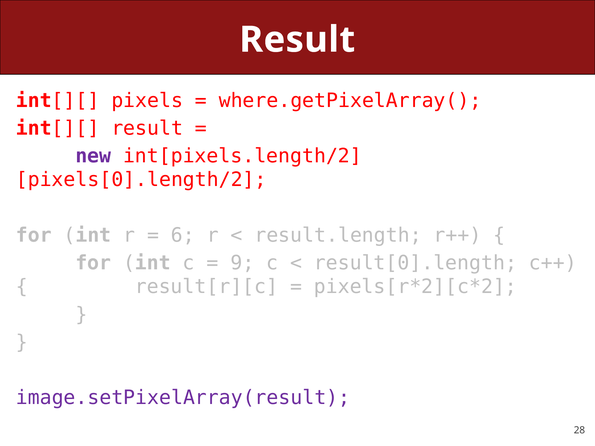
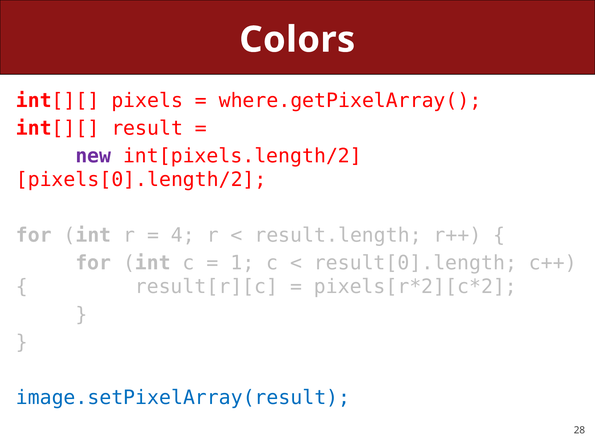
Result: Result -> Colors (297, 40)
6: 6 -> 4 (183, 235)
9: 9 -> 1 (242, 263)
image.setPixelArray(result colour: purple -> blue (183, 398)
